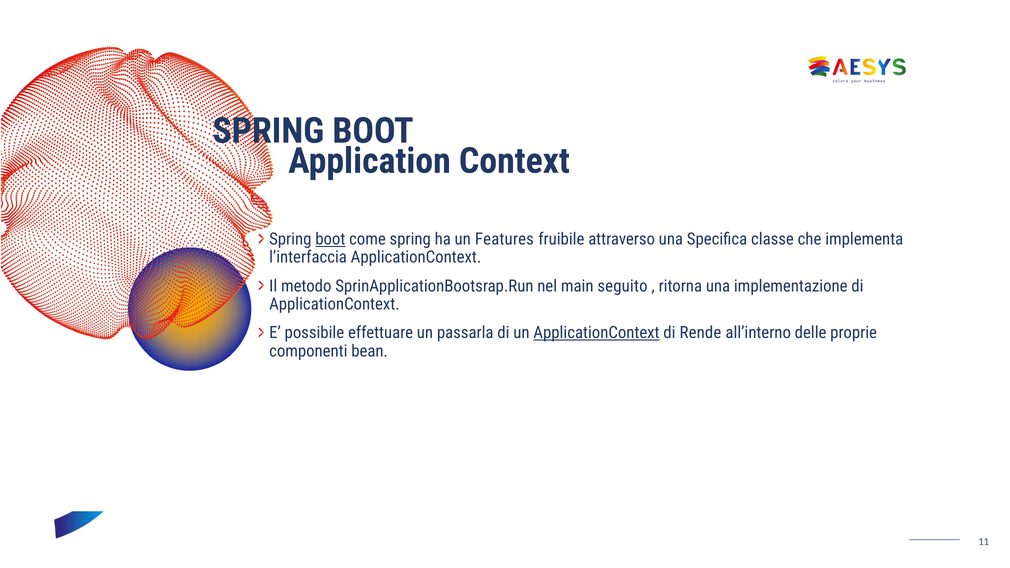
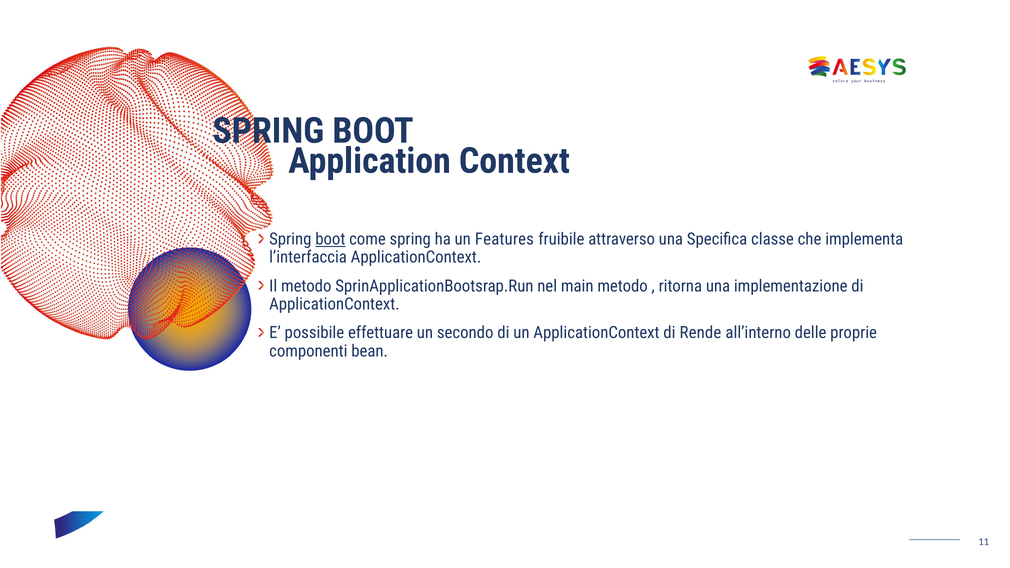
main seguito: seguito -> metodo (623, 286)
passarla: passarla -> secondo (465, 333)
ApplicationContext underline: present -> none (596, 333)
